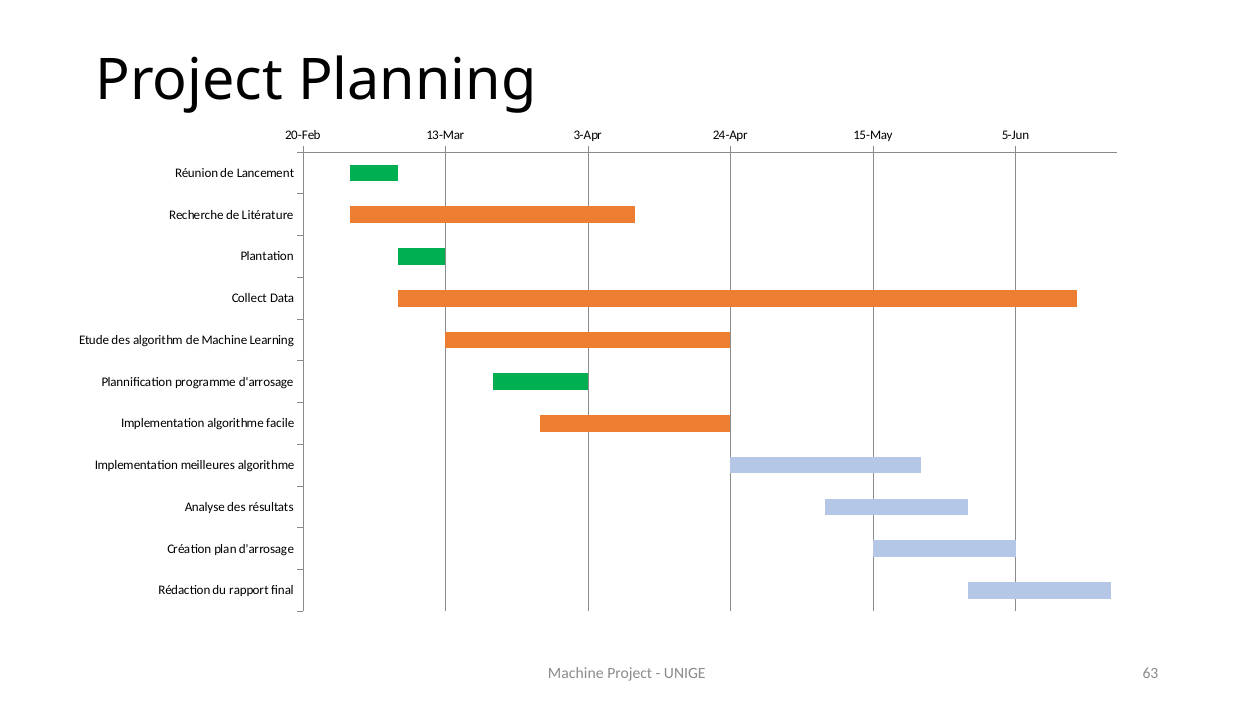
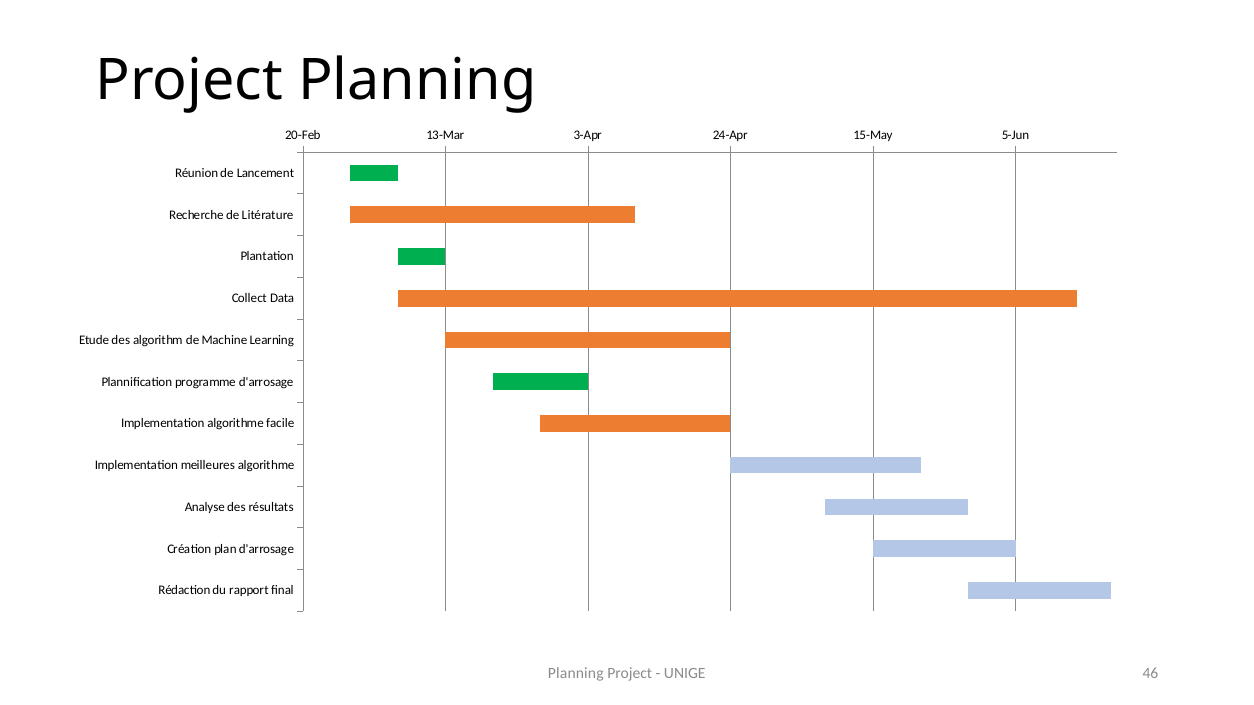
Machine: Machine -> Planning (576, 673)
63: 63 -> 46 (1150, 673)
